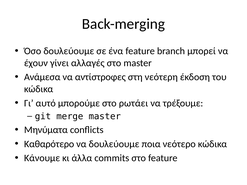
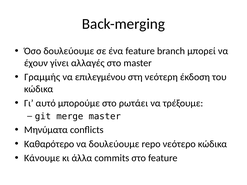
Ανάμεσα: Ανάμεσα -> Γραμμής (42, 77)
αντίστροφες: αντίστροφες -> επιλεγμένου (100, 77)
ποια: ποια -> repo (151, 144)
